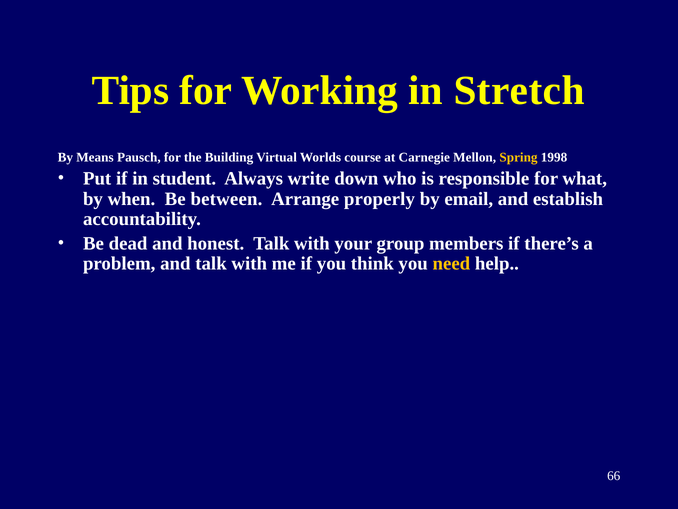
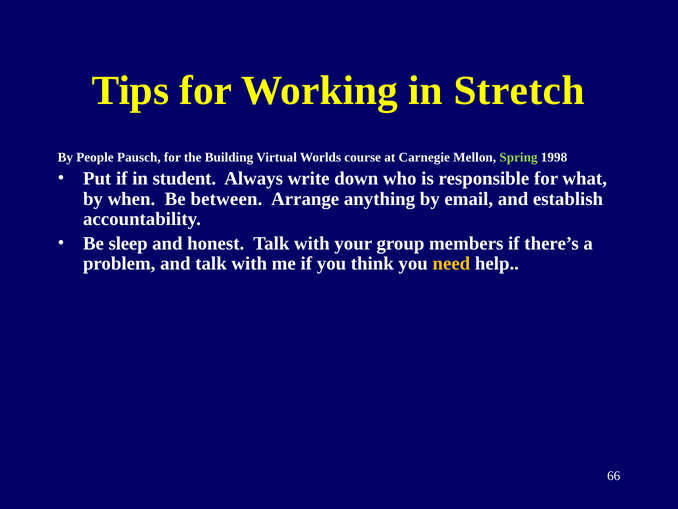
Means: Means -> People (95, 157)
Spring colour: yellow -> light green (519, 157)
properly: properly -> anything (380, 199)
dead: dead -> sleep (128, 243)
